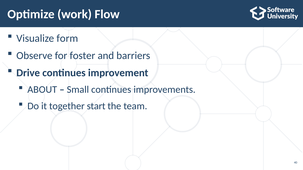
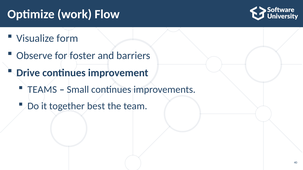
ABOUT: ABOUT -> TEAMS (42, 90)
start: start -> best (96, 106)
